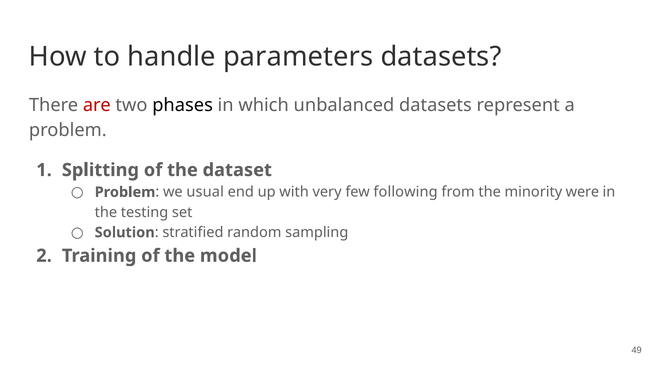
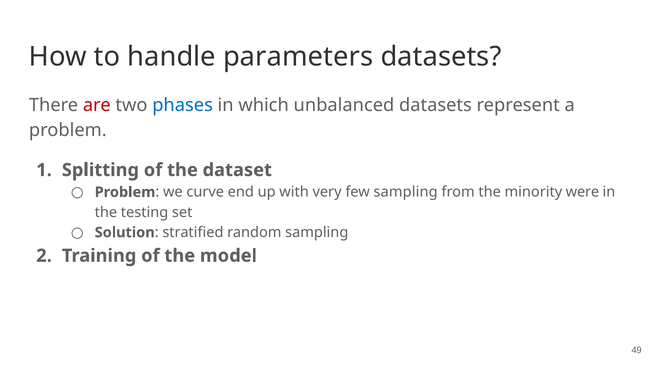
phases colour: black -> blue (183, 105)
usual: usual -> curve (205, 192)
few following: following -> sampling (406, 192)
